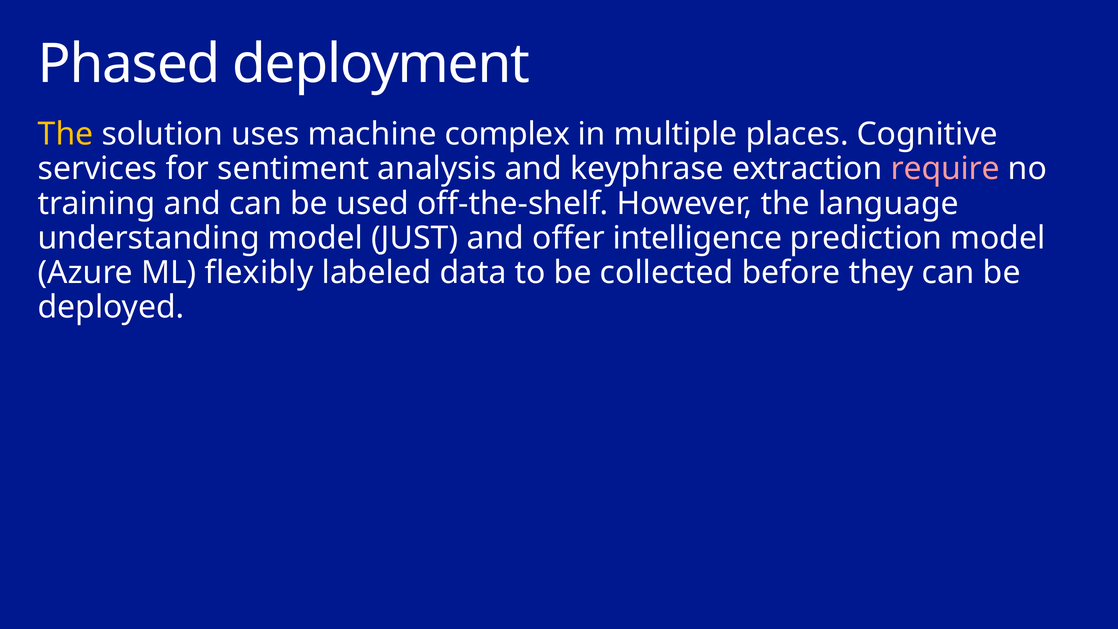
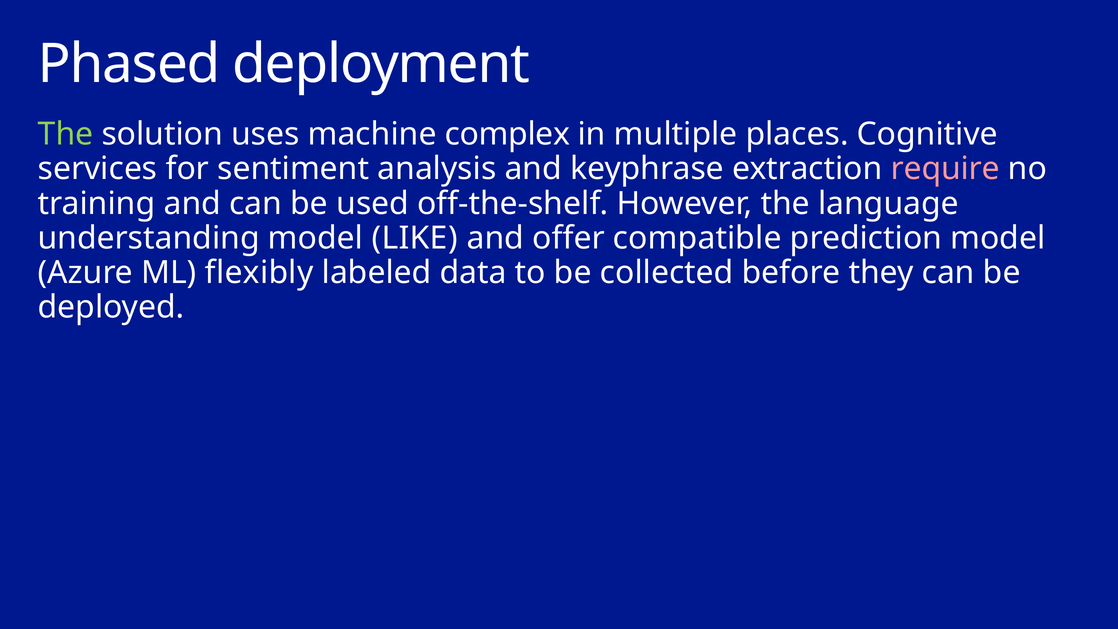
The colour: yellow -> light green (66, 134)
JUST: JUST -> LIKE (415, 238)
intelligence: intelligence -> compatible (697, 238)
